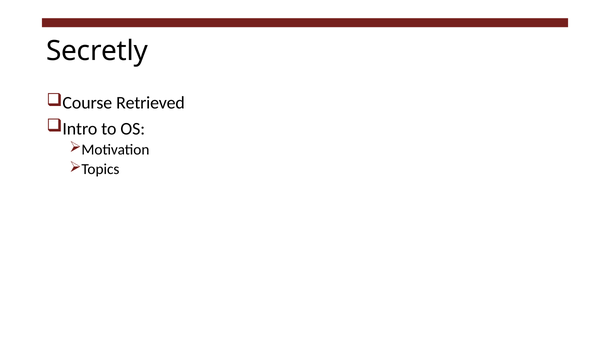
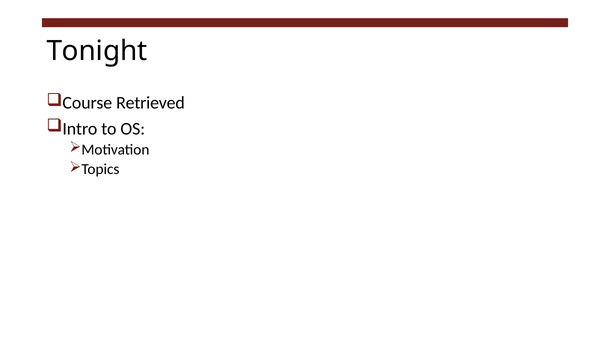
Secretly: Secretly -> Tonight (97, 51)
